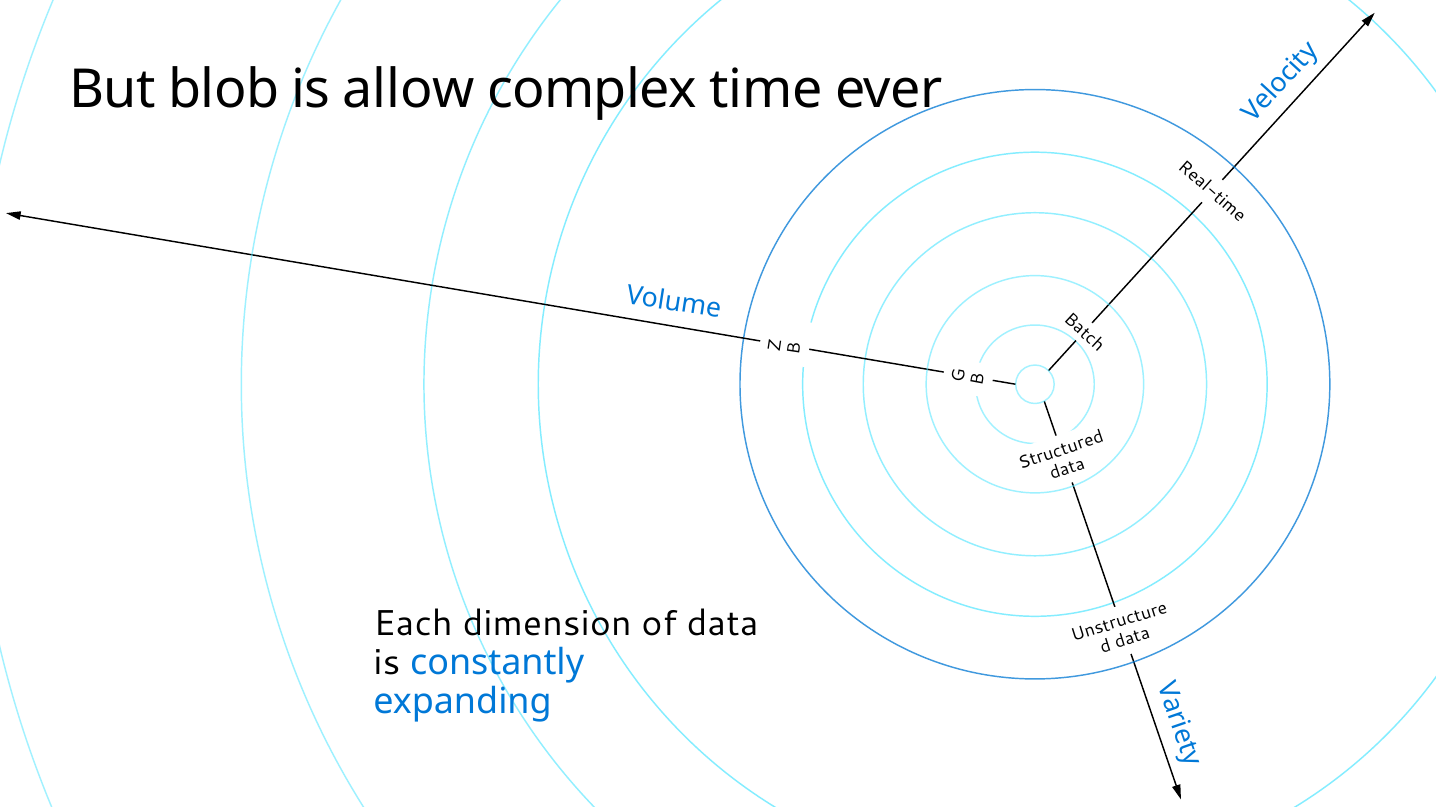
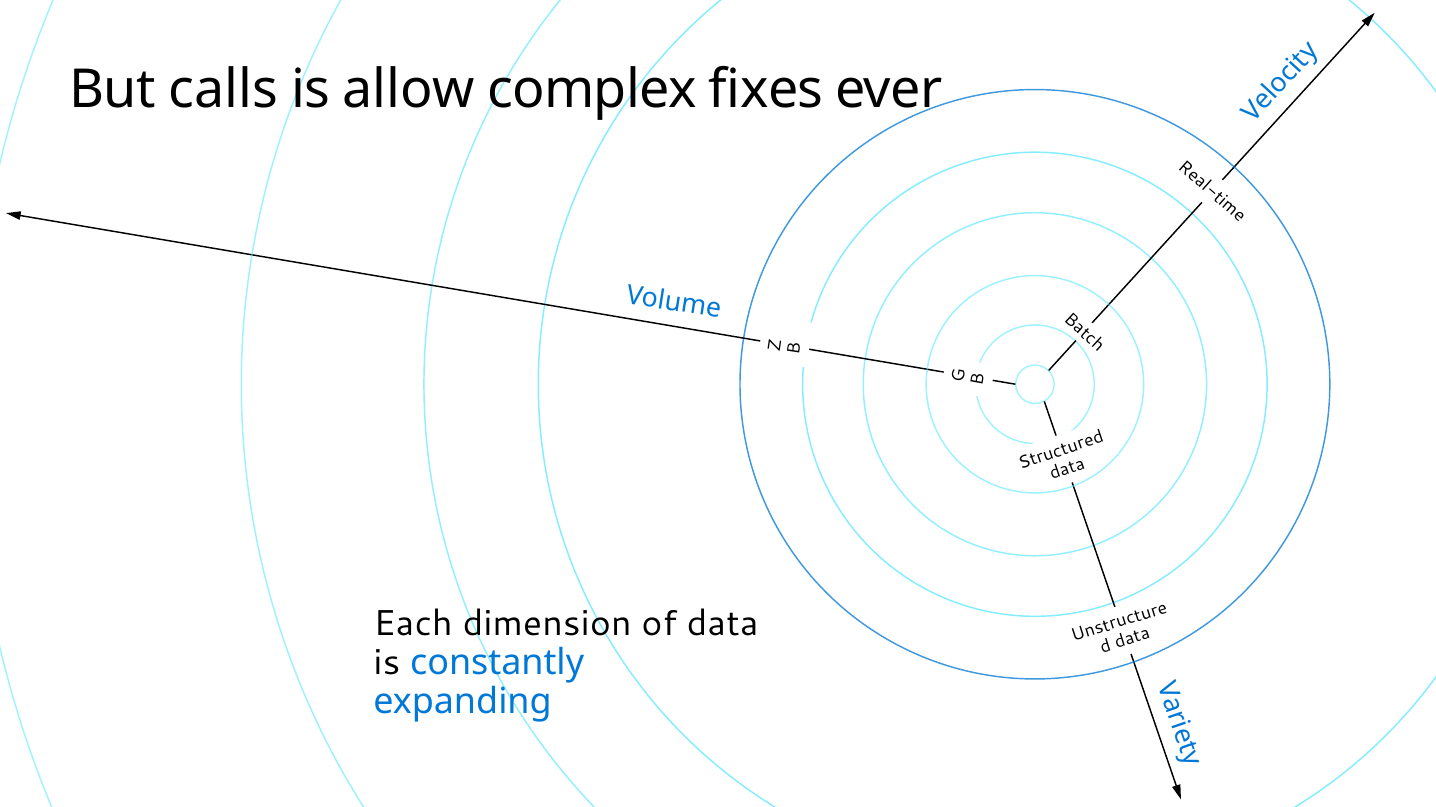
blob: blob -> calls (223, 90)
time: time -> fixes (766, 90)
